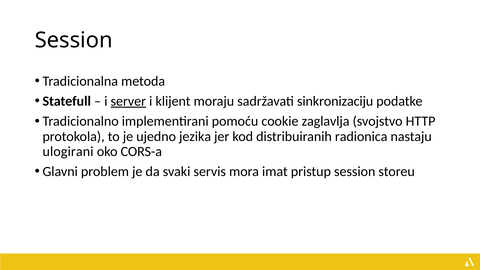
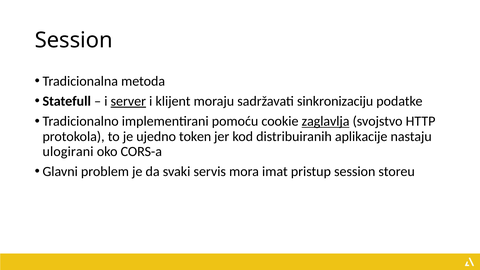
zaglavlja underline: none -> present (326, 121)
jezika: jezika -> token (195, 136)
radionica: radionica -> aplikacije (361, 136)
